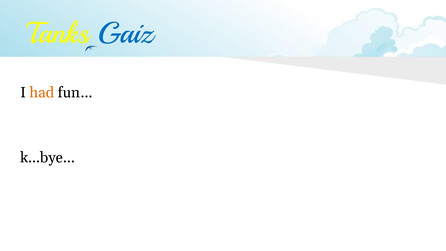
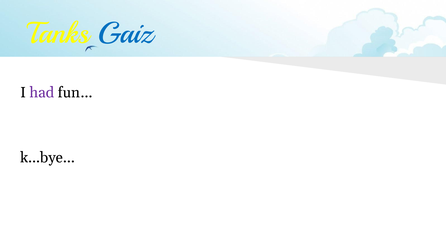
had colour: orange -> purple (42, 93)
